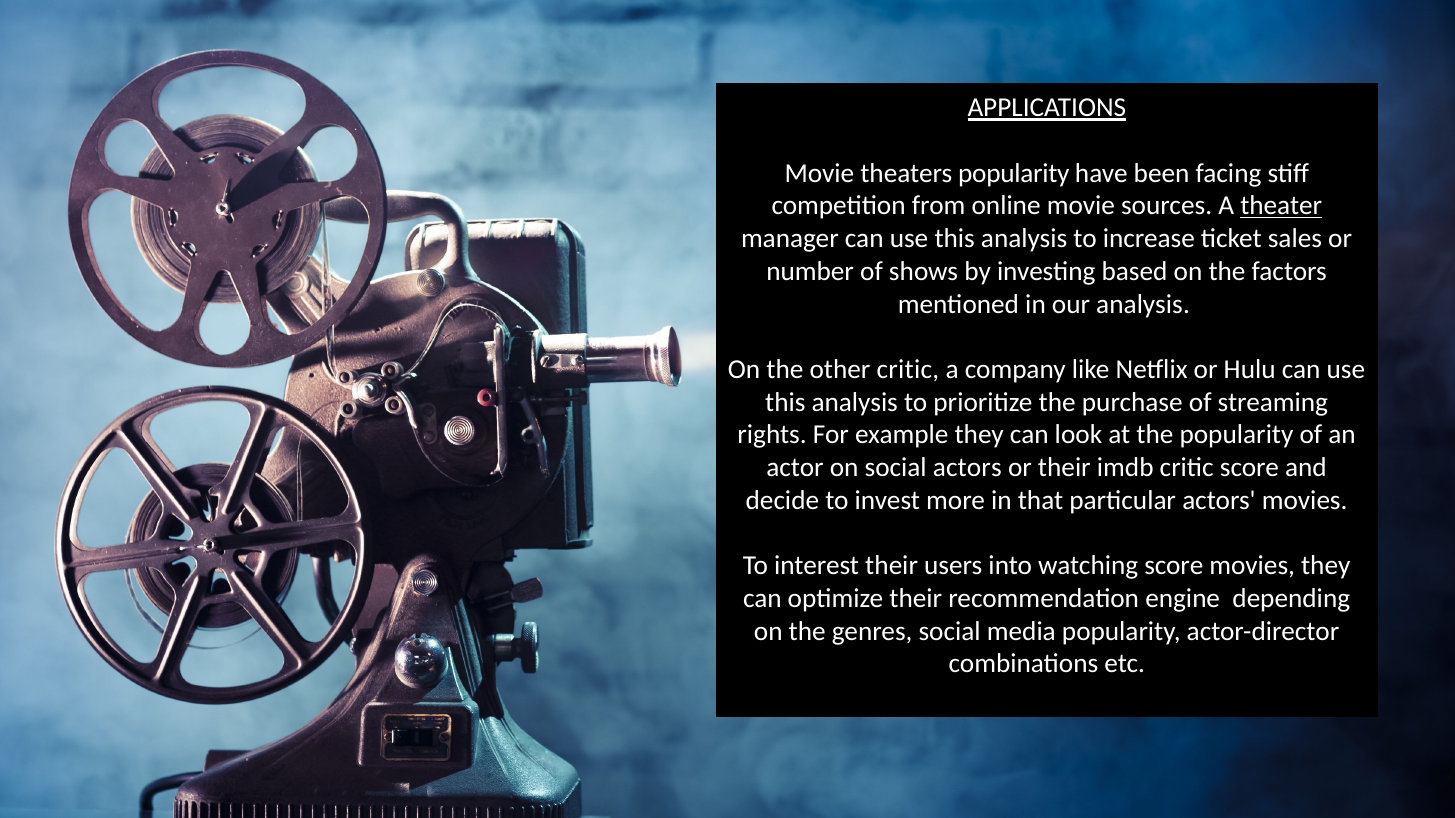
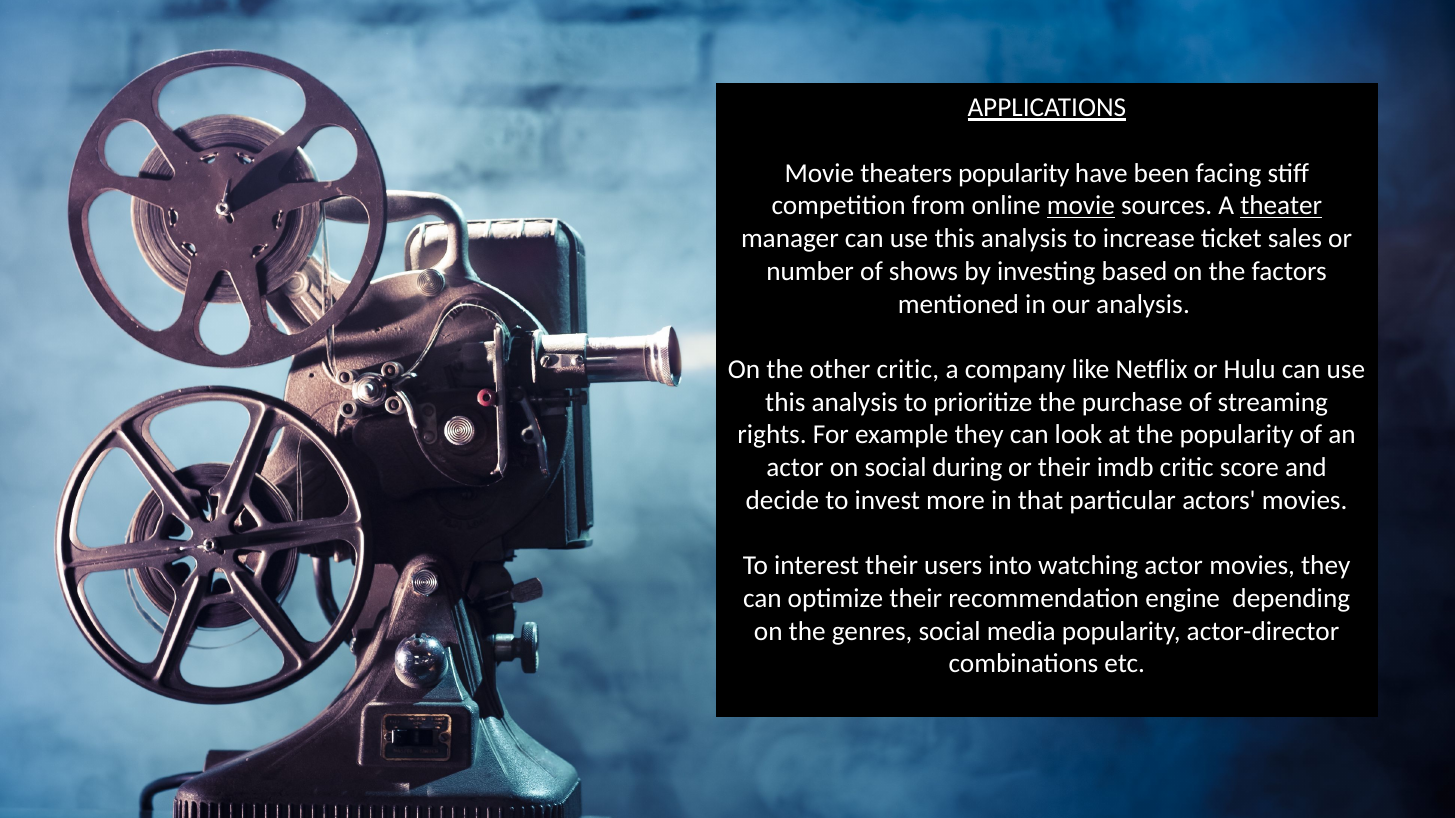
movie underline: none -> present (1081, 206)
social actors: actors -> during (967, 468)
watching score: score -> actor (1174, 566)
